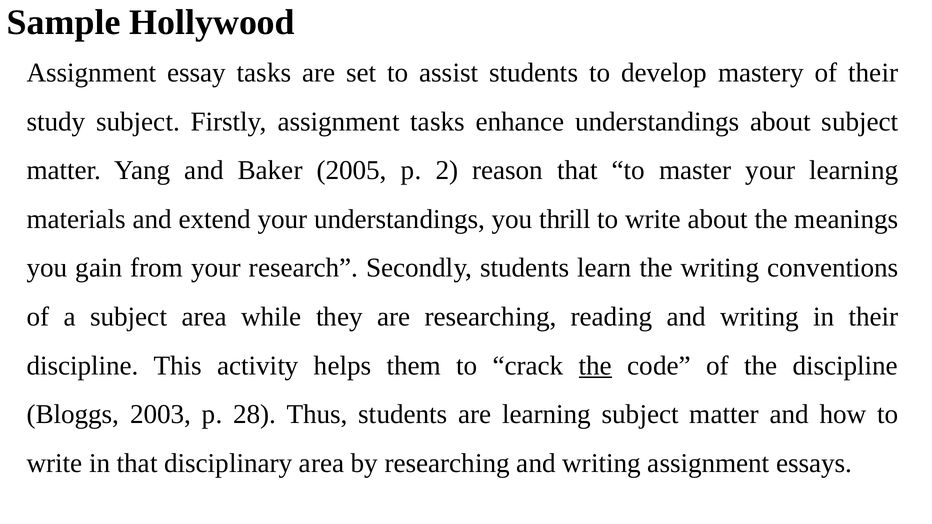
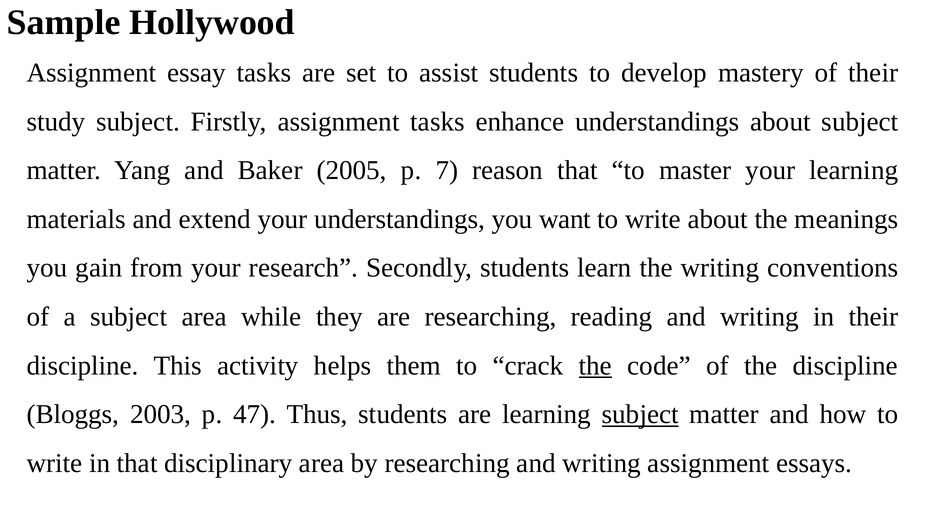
2: 2 -> 7 (447, 171)
thrill: thrill -> want (565, 219)
28: 28 -> 47 (255, 415)
subject underline: none -> present (640, 415)
